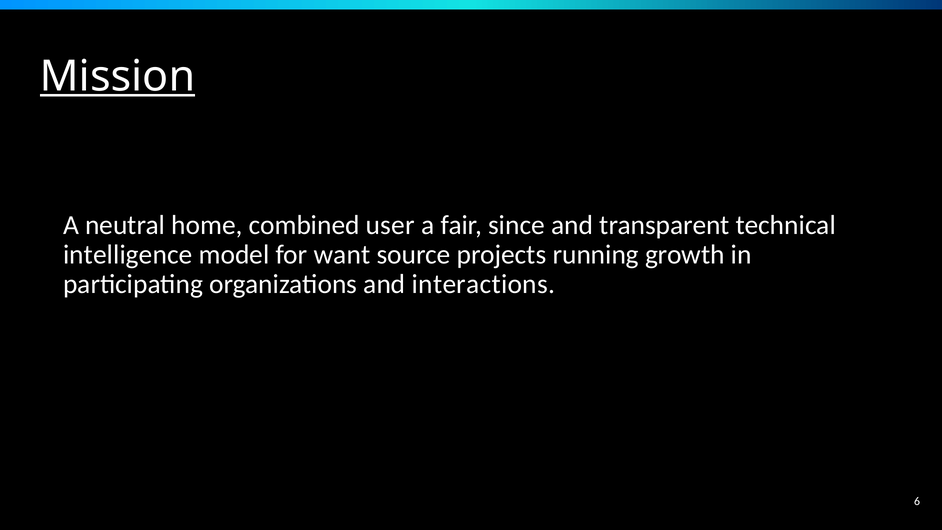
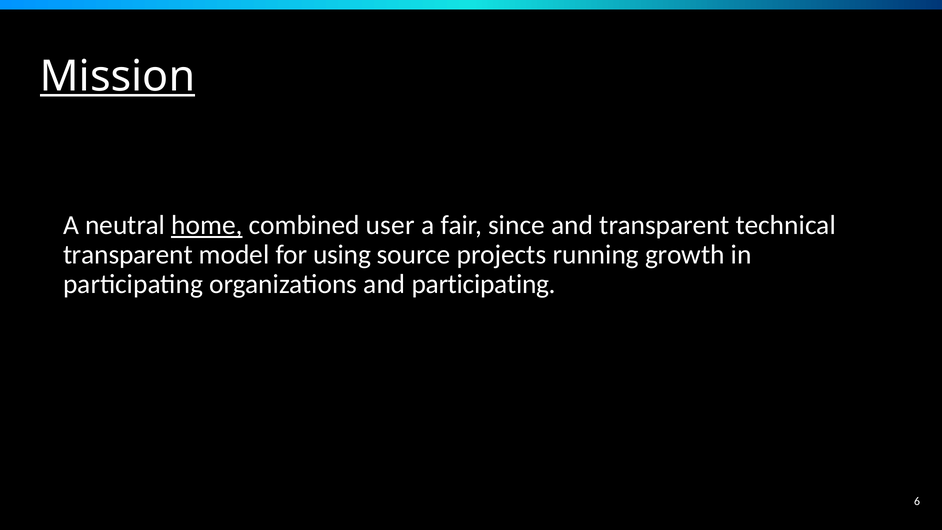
home underline: none -> present (207, 225)
intelligence: intelligence -> transparent (128, 255)
want: want -> using (342, 255)
and interactions: interactions -> participating (484, 284)
